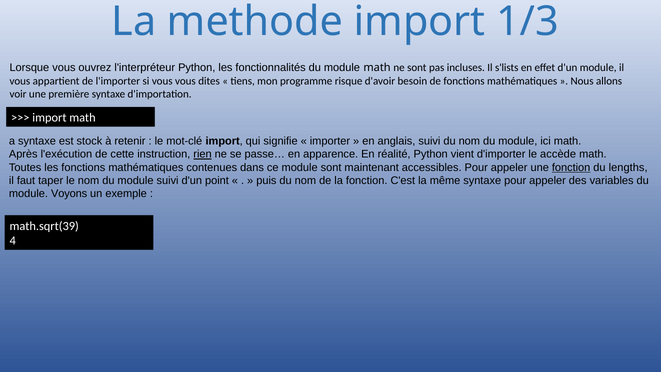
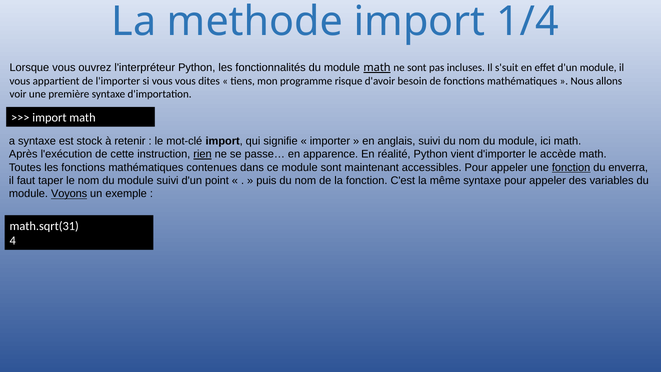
1/3: 1/3 -> 1/4 (527, 22)
math underline: none -> present (377, 68)
s'lists: s'lists -> s'suit (507, 68)
lengths: lengths -> enverra (628, 167)
Voyons underline: none -> present (69, 194)
math.sqrt(39: math.sqrt(39 -> math.sqrt(31 (44, 226)
